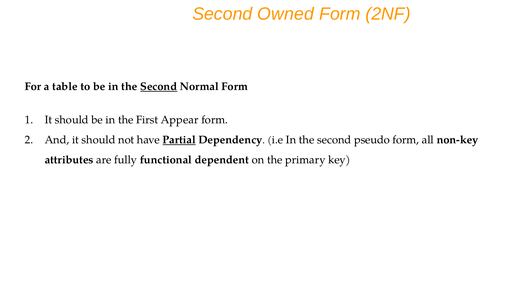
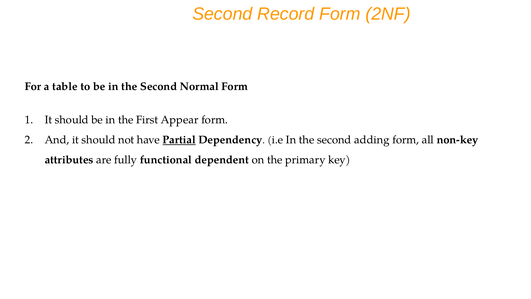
Owned: Owned -> Record (286, 14)
Second underline: present -> none (159, 87)
pseudo: pseudo -> adding (372, 140)
